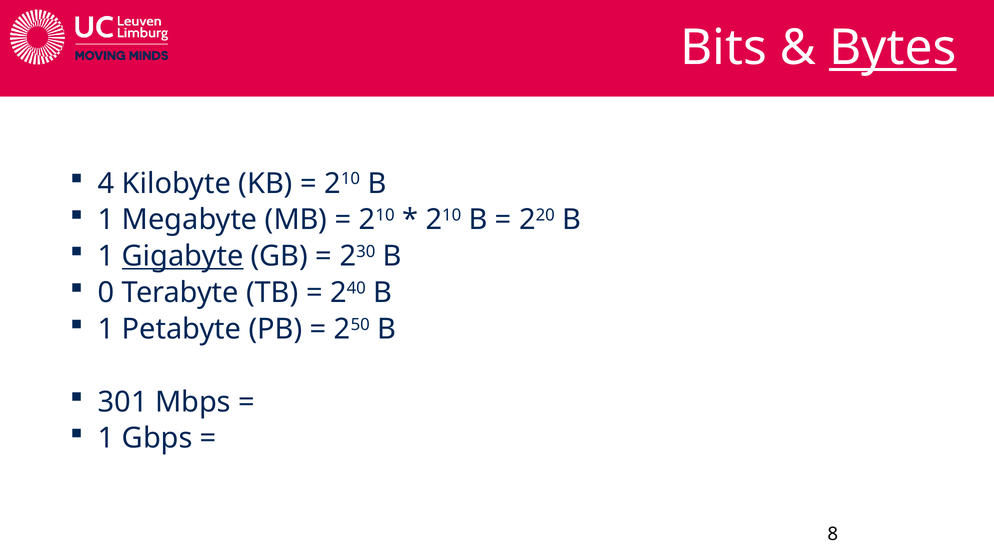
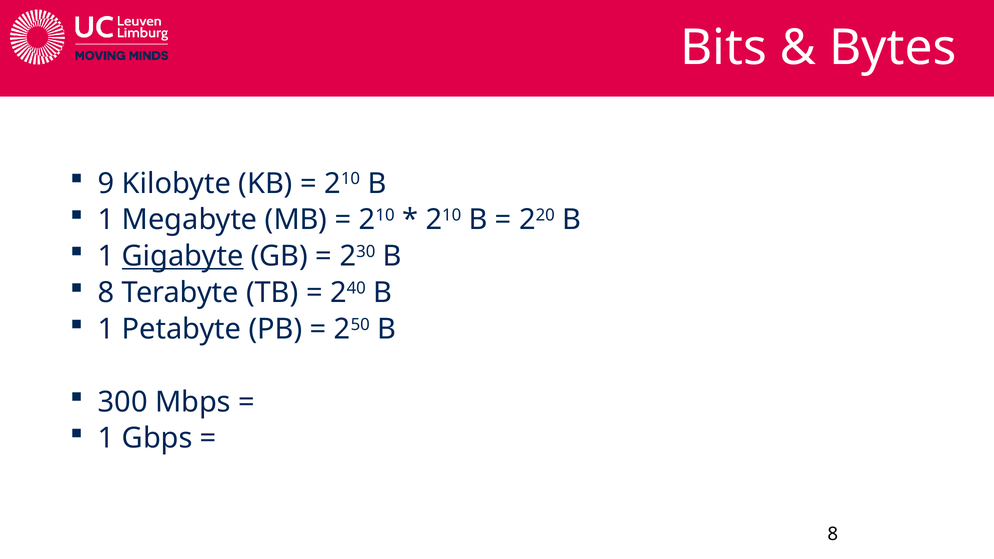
Bytes underline: present -> none (893, 48)
4: 4 -> 9 (106, 184)
0: 0 -> 8 (106, 293)
301: 301 -> 300 (123, 402)
